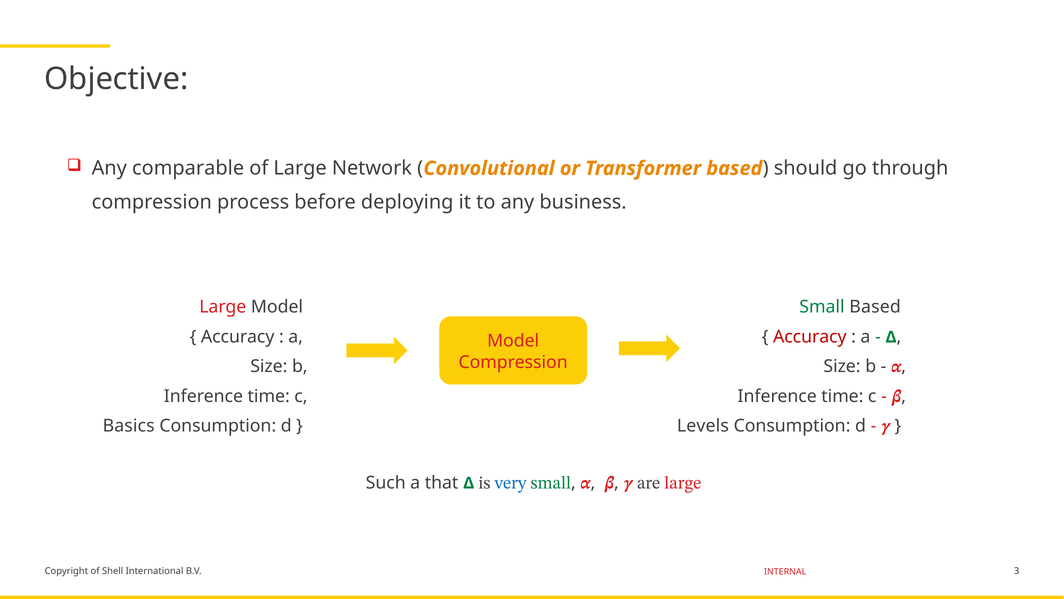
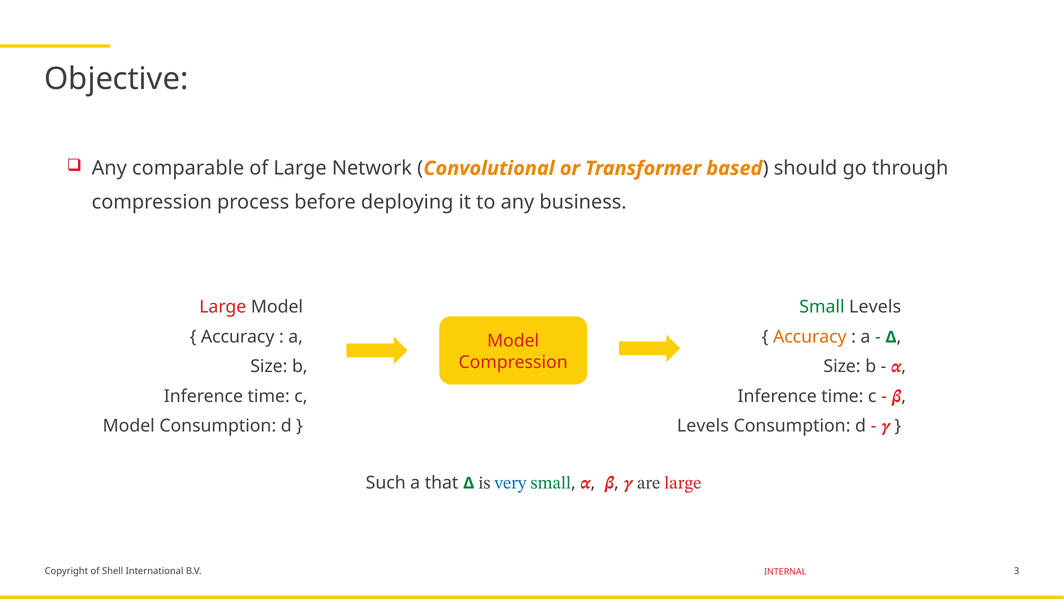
Small Based: Based -> Levels (875, 307)
Accuracy colour: red -> orange (810, 336)
Basics: Basics -> Model (129, 426)
